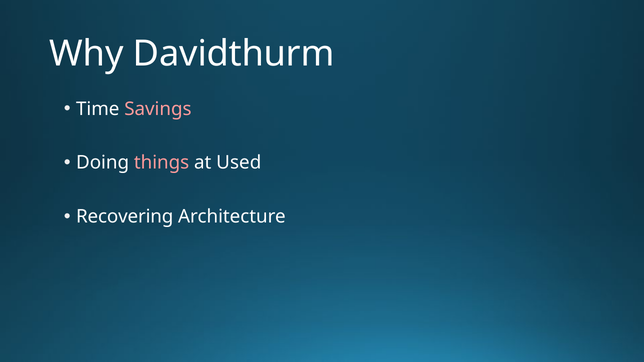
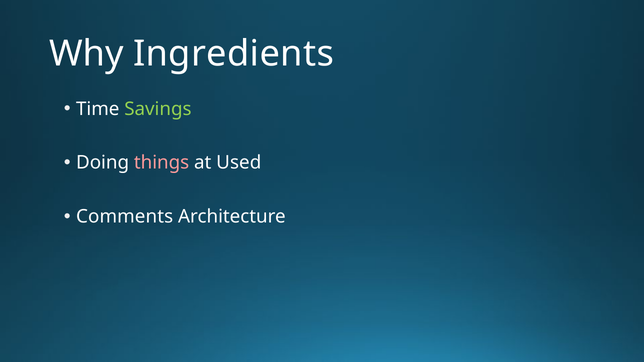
Davidthurm: Davidthurm -> Ingredients (233, 54)
Savings colour: pink -> light green (158, 109)
Recovering: Recovering -> Comments (125, 217)
